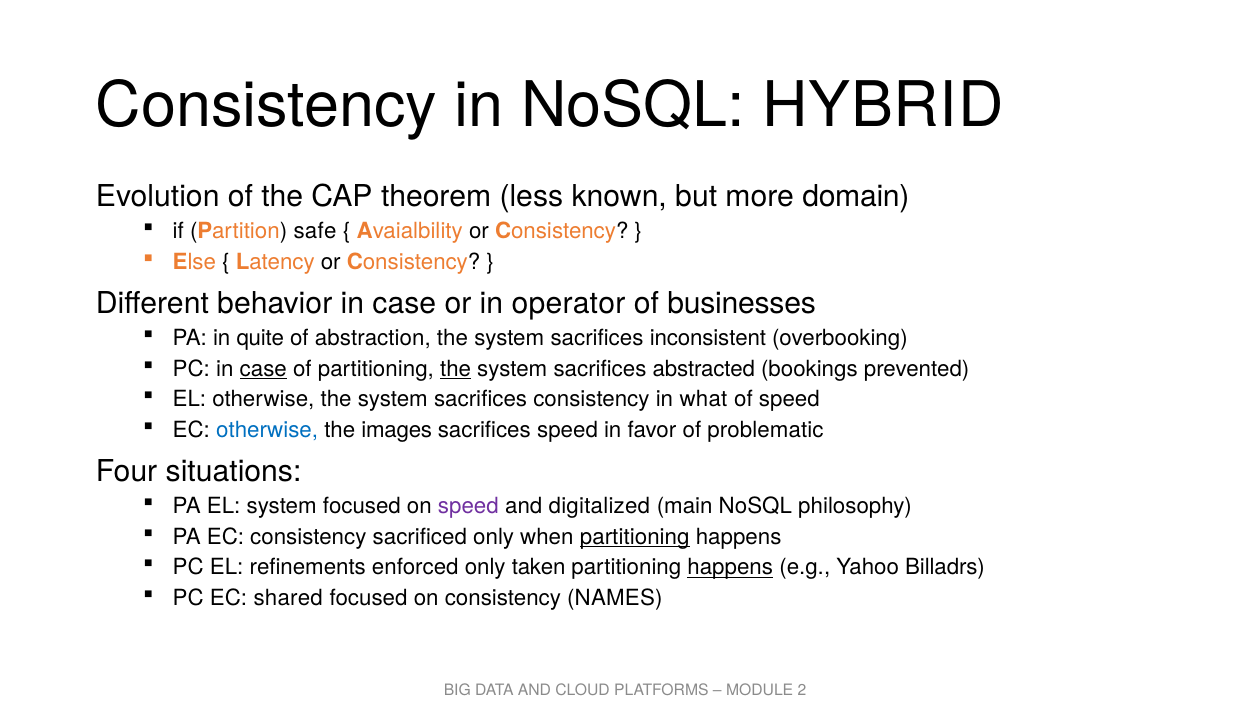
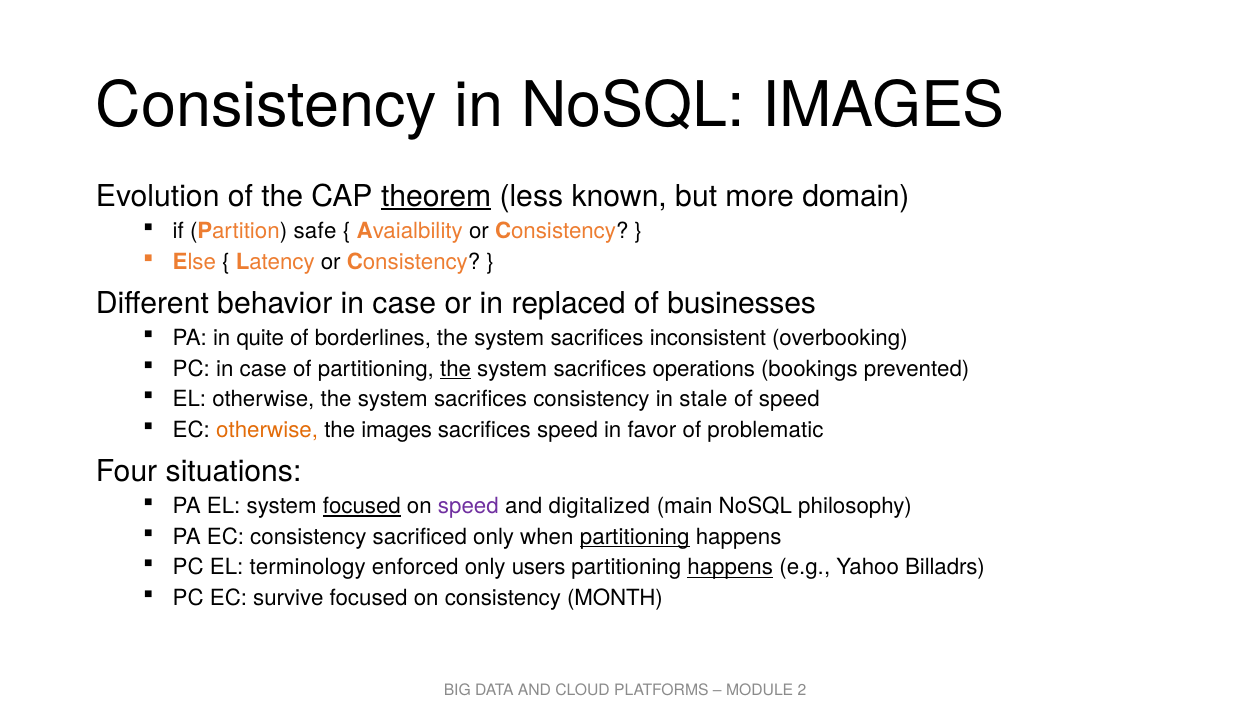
NoSQL HYBRID: HYBRID -> IMAGES (884, 106)
theorem underline: none -> present (436, 196)
operator: operator -> replaced (569, 303)
abstraction: abstraction -> borderlines (373, 338)
case underline: present -> none (263, 369)
abstracted: abstracted -> operations (704, 369)
what: what -> stale (703, 400)
otherwise colour: blue -> orange (267, 430)
focused underline: none -> present (362, 506)
refinements: refinements -> terminology (308, 568)
taken: taken -> users (539, 568)
shared: shared -> survive (288, 598)
NAMES: NAMES -> MONTH (615, 598)
